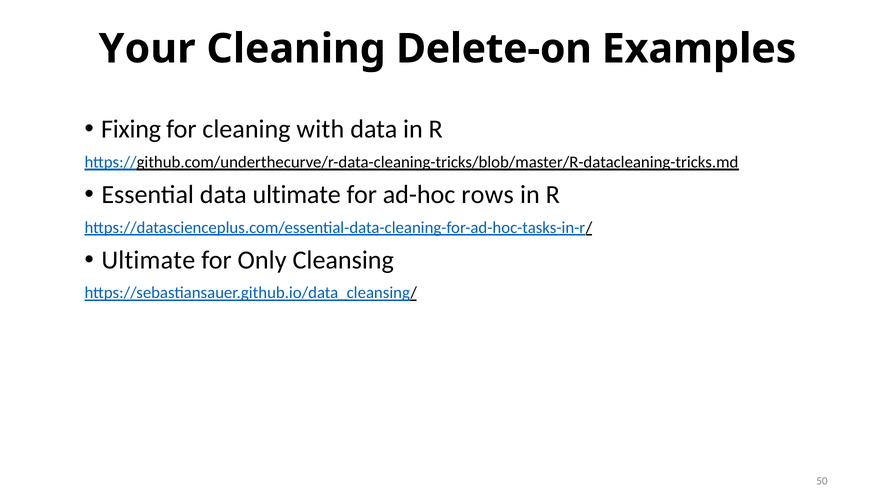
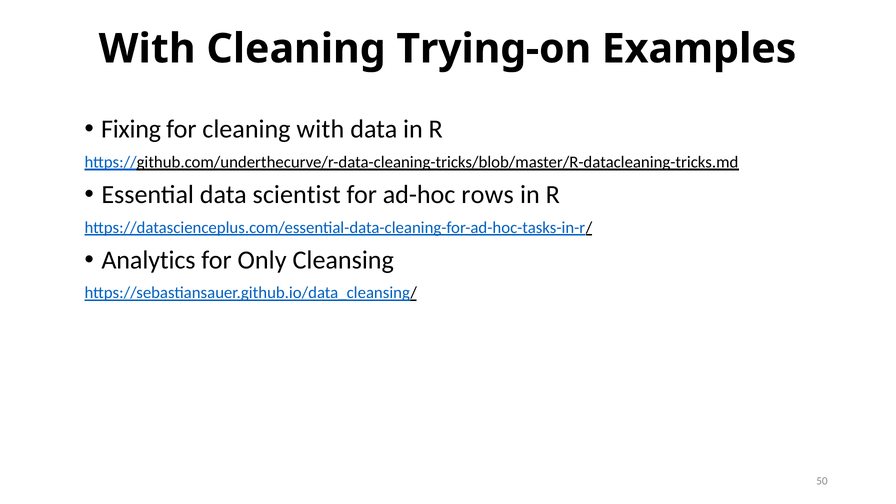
Your: Your -> With (147, 49)
Delete-on: Delete-on -> Trying-on (494, 49)
data ultimate: ultimate -> scientist (297, 195)
Ultimate: Ultimate -> Analytics (148, 260)
